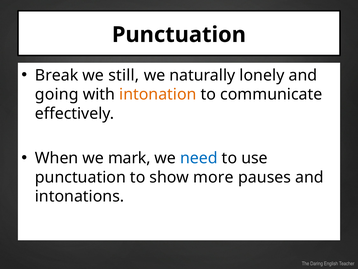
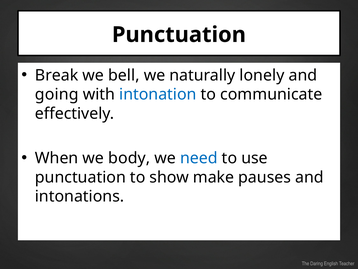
still: still -> bell (124, 75)
intonation colour: orange -> blue (158, 94)
mark: mark -> body (129, 158)
more: more -> make (214, 177)
